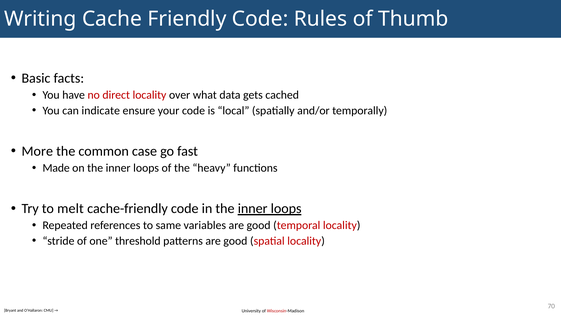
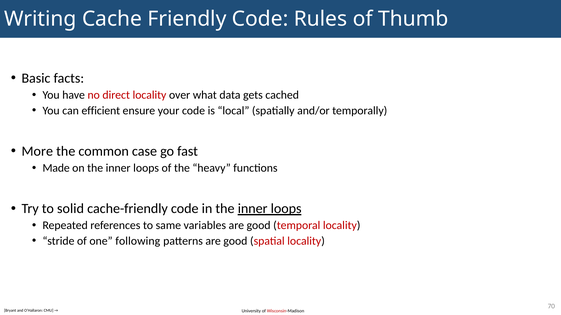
indicate: indicate -> efficient (101, 111)
melt: melt -> solid (71, 209)
threshold: threshold -> following (138, 241)
